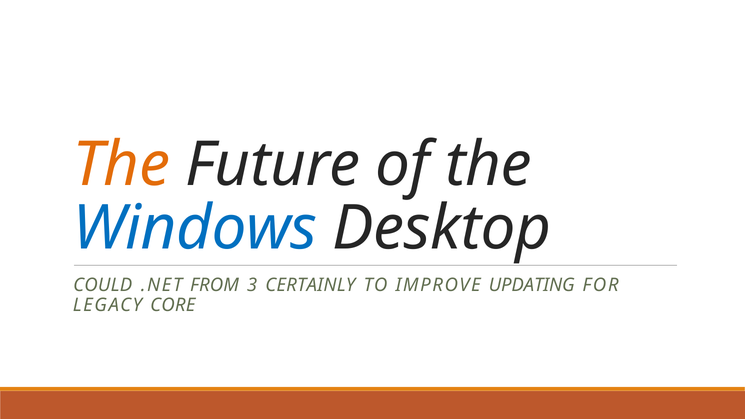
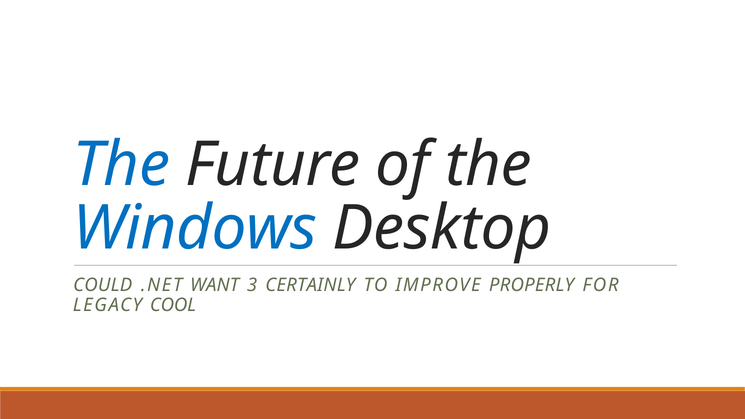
The colour: orange -> blue (121, 165)
FROM: FROM -> WANT (215, 285)
UPDATING: UPDATING -> PROPERLY (531, 285)
CORE: CORE -> COOL (173, 305)
